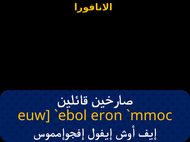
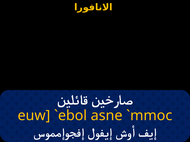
eron: eron -> asne (107, 116)
